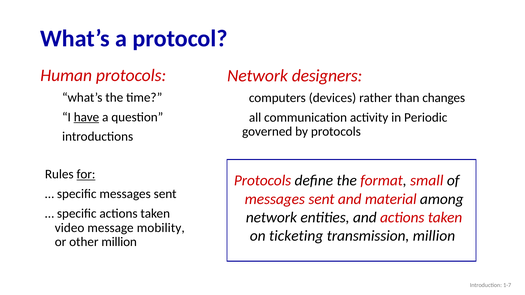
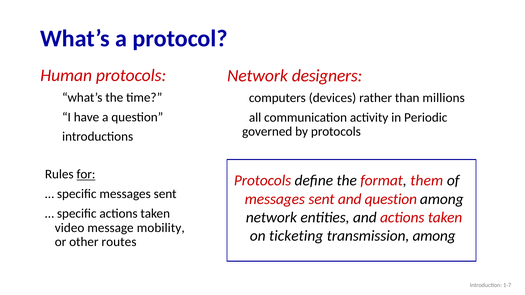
changes: changes -> millions (444, 98)
have underline: present -> none (86, 117)
small: small -> them (427, 181)
and material: material -> question (391, 199)
transmission million: million -> among (434, 236)
other million: million -> routes (119, 242)
